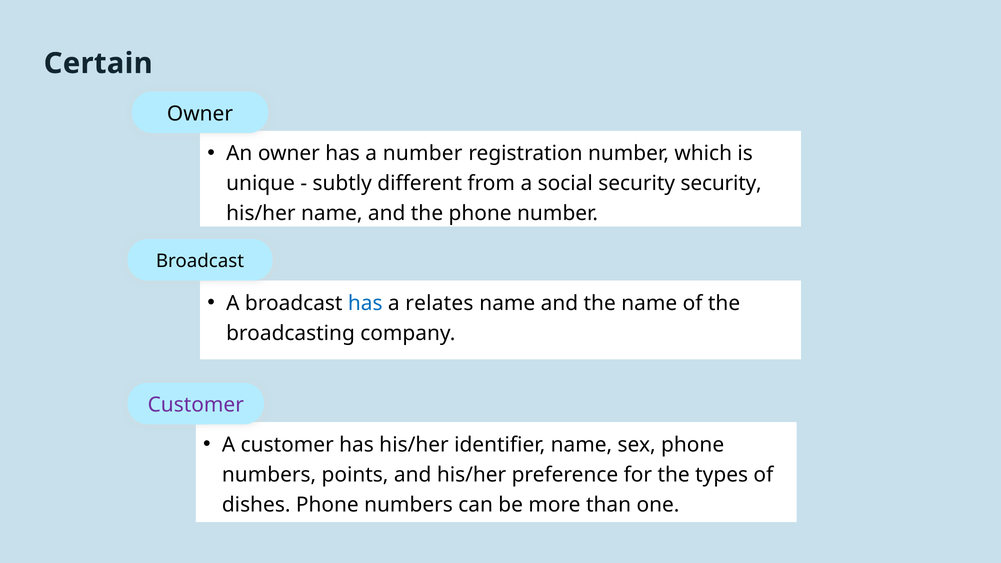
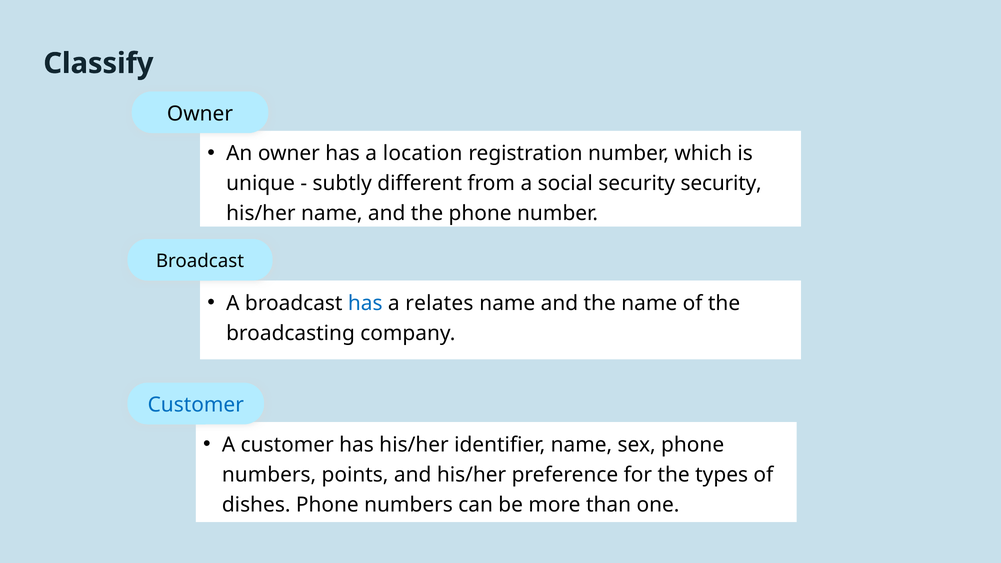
Certain: Certain -> Classify (98, 63)
a number: number -> location (423, 153)
Customer colour: purple -> blue (196, 405)
